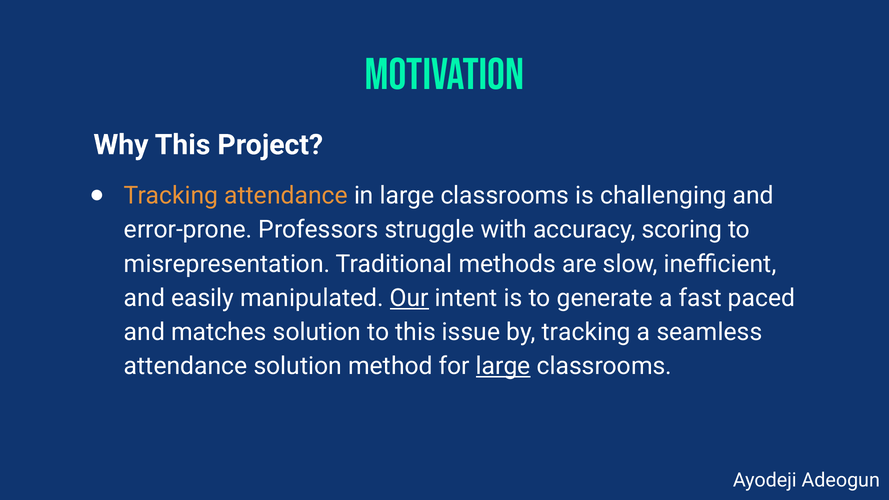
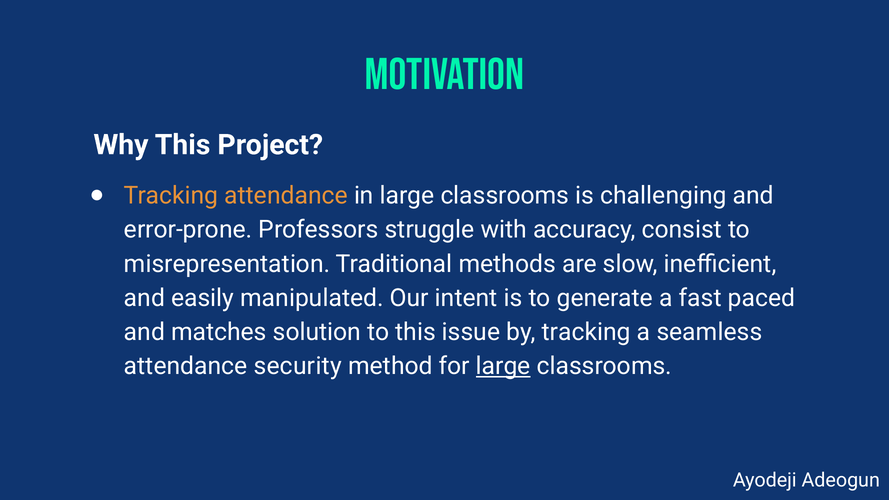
scoring: scoring -> consist (682, 230)
Our underline: present -> none (409, 298)
attendance solution: solution -> security (298, 366)
